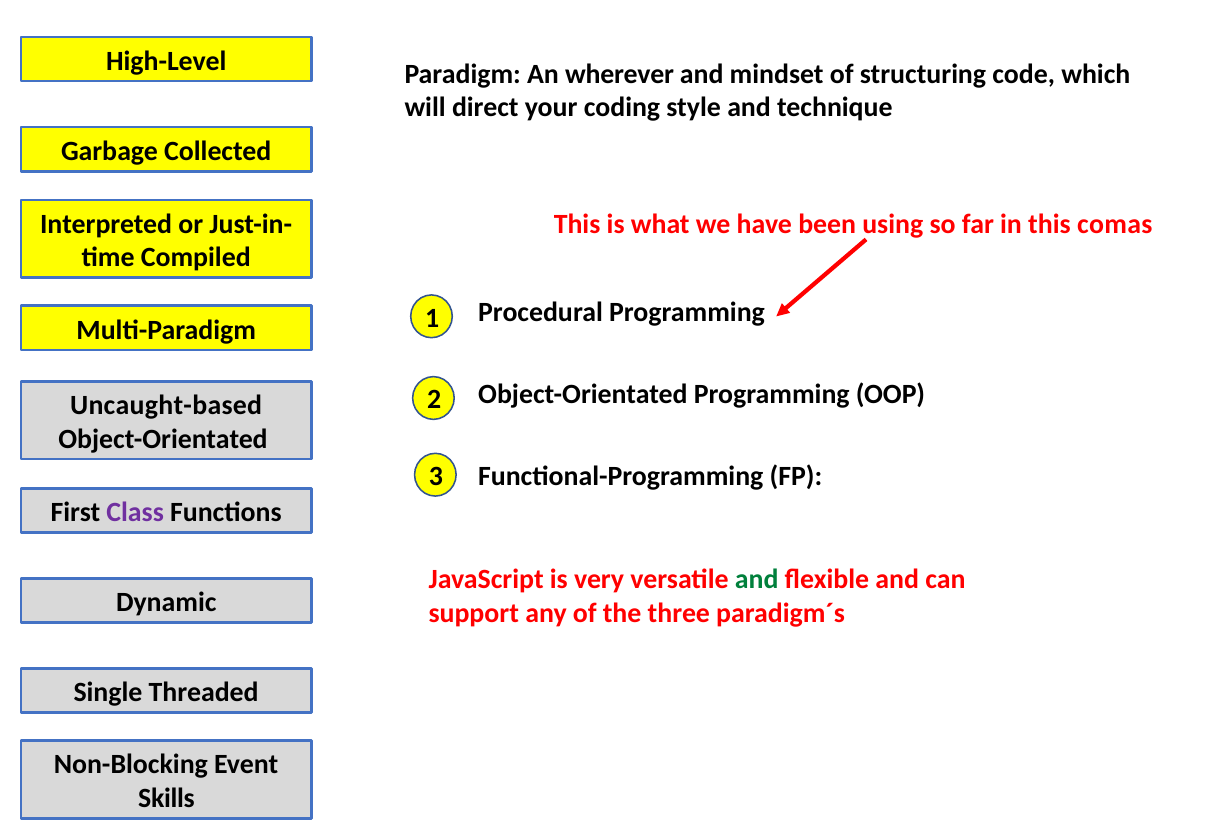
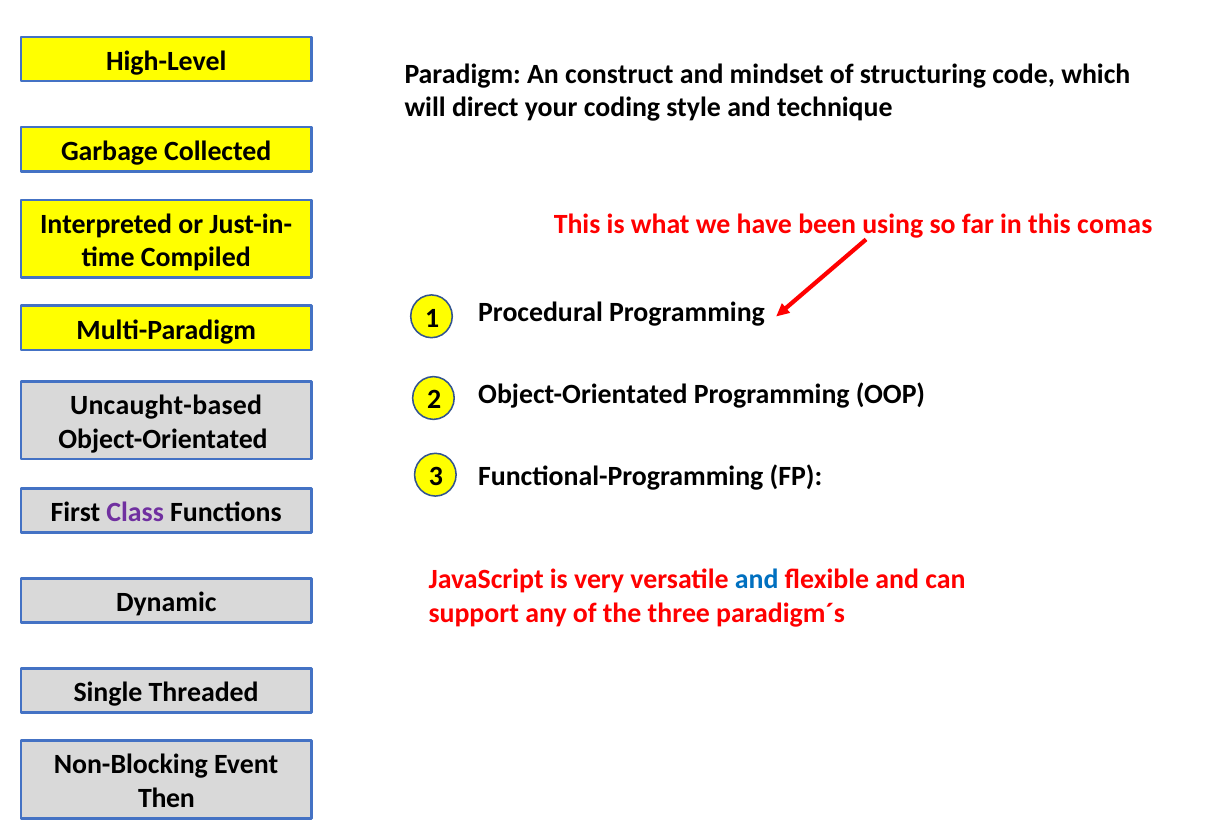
wherever: wherever -> construct (619, 74)
and colour: green -> blue (757, 580)
Skills: Skills -> Then (166, 799)
